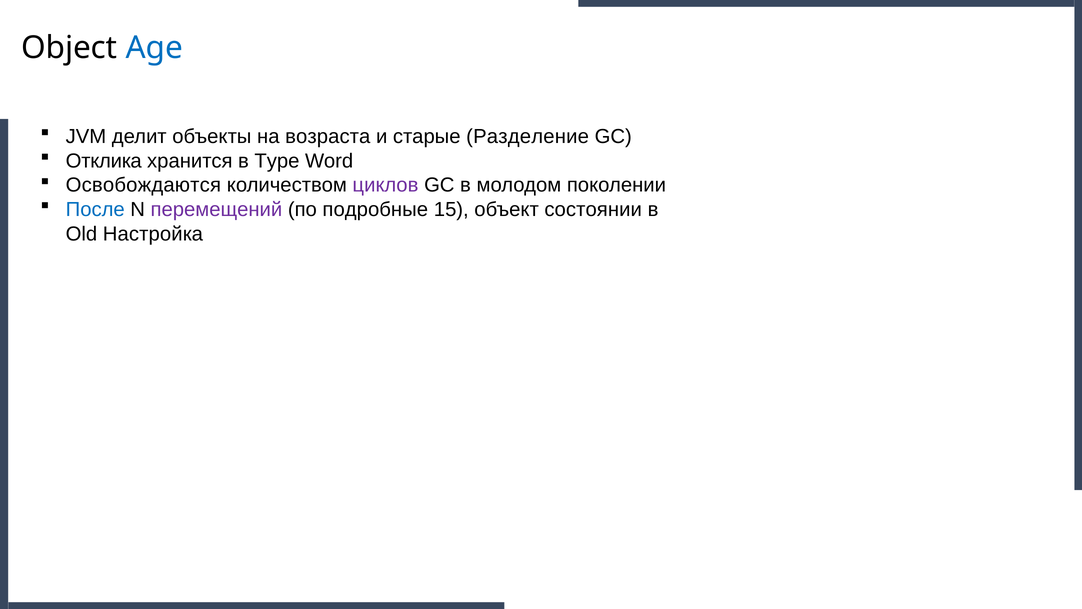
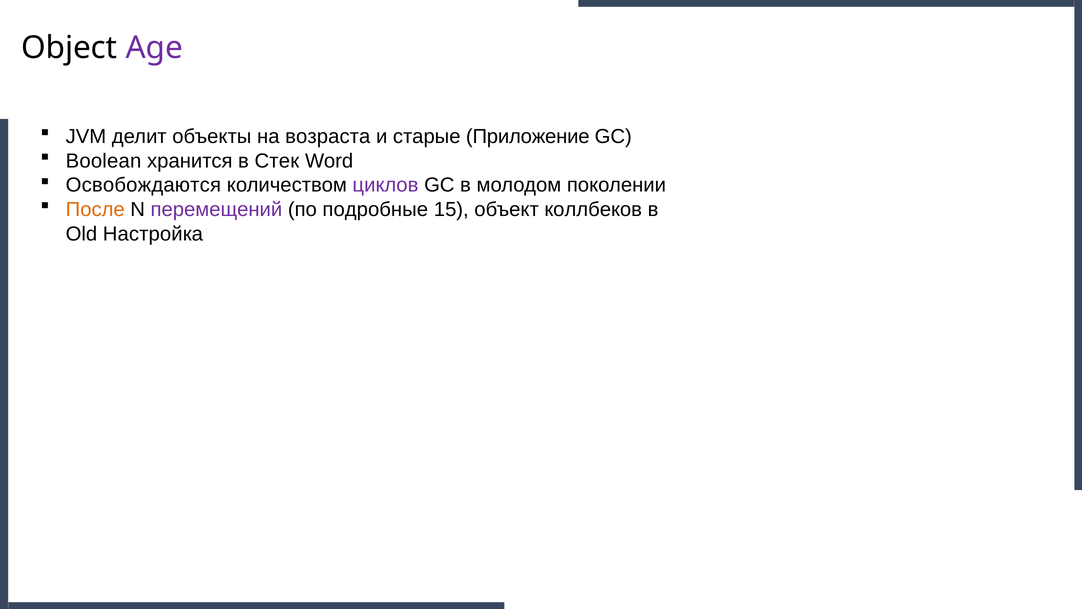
Age colour: blue -> purple (154, 48)
Разделение: Разделение -> Приложение (528, 136)
Отклика: Отклика -> Boolean (104, 161)
Type: Type -> Стек (277, 161)
После colour: blue -> orange (95, 209)
состоянии: состоянии -> коллбеков (593, 209)
